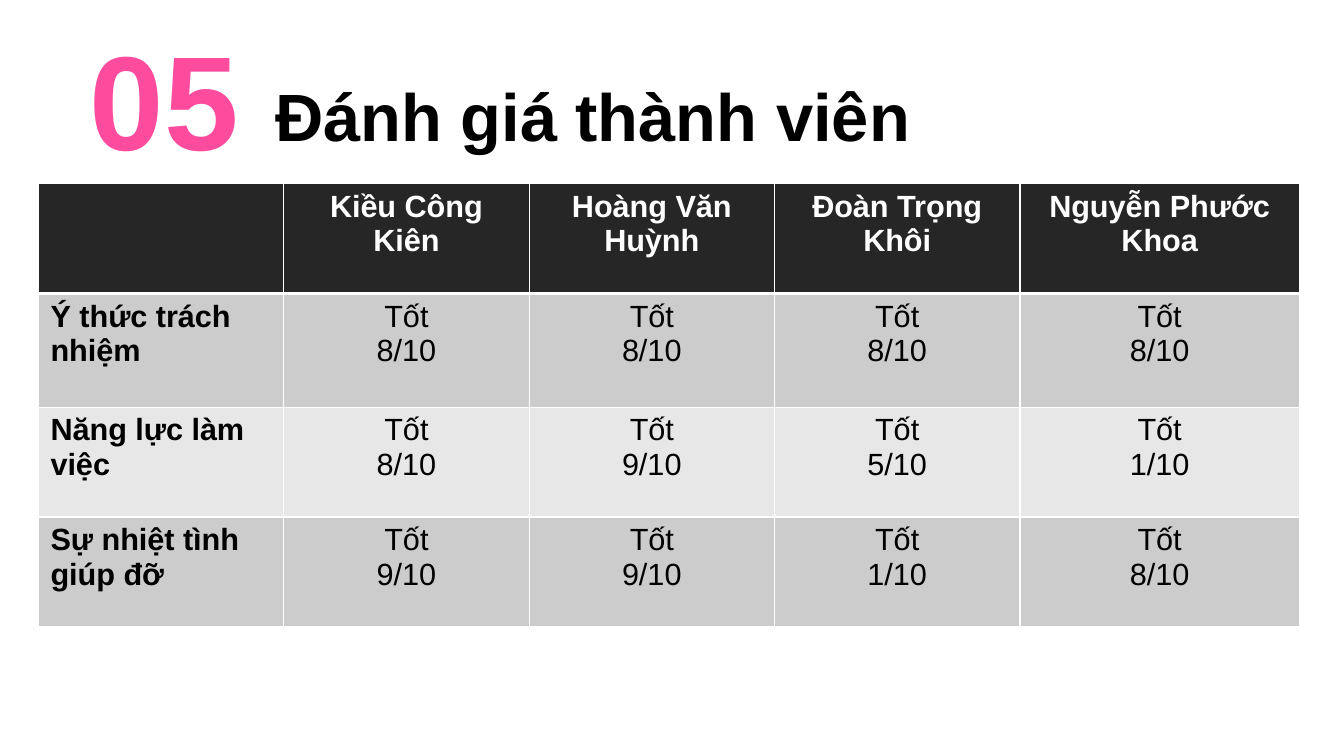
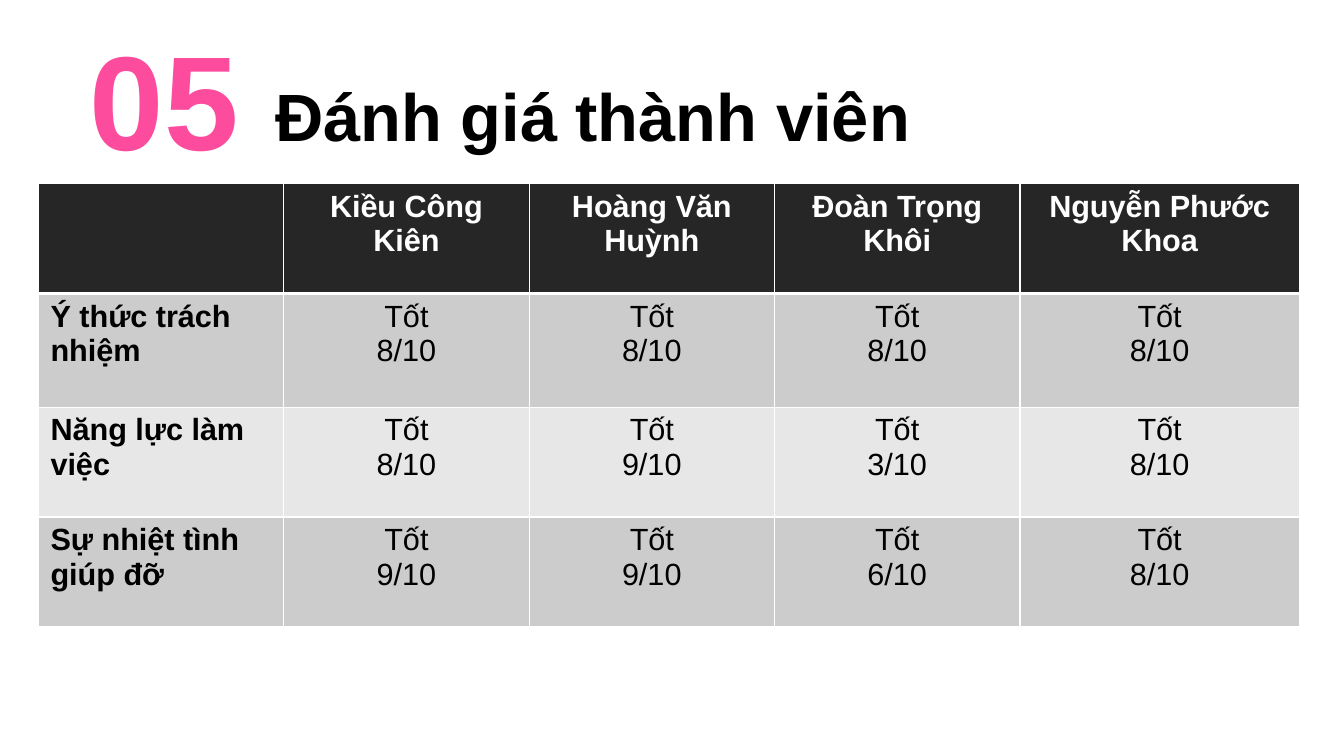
5/10: 5/10 -> 3/10 (897, 466)
1/10: 1/10 -> 8/10 (1160, 466)
1/10: 1/10 -> 6/10 (897, 576)
